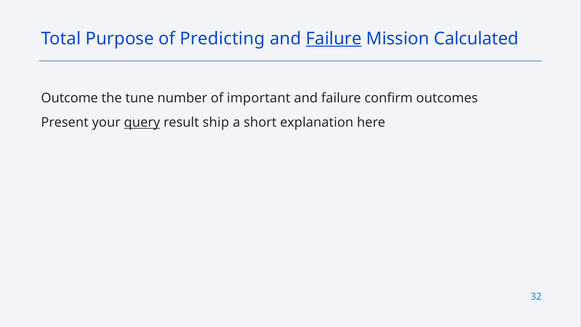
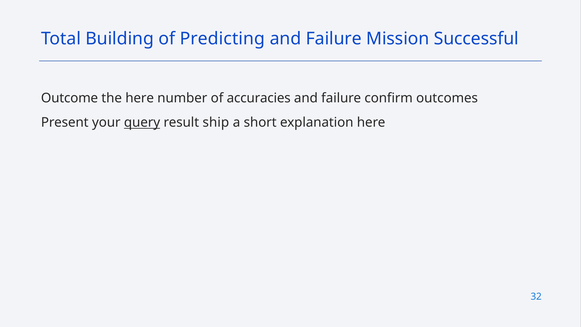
Purpose: Purpose -> Building (120, 39)
Failure underline: present -> none (334, 39)
Calculated: Calculated -> Successful (476, 39)
the tune: tune -> here (140, 98)
important: important -> accuracies (259, 98)
